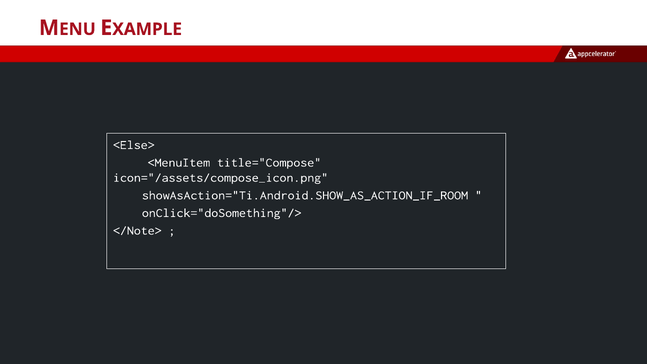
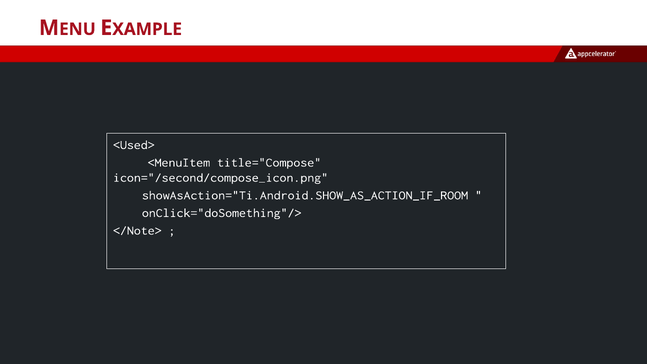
<Else>: <Else> -> <Used> (134, 145)
icon="/assets/compose_icon.png: icon="/assets/compose_icon.png -> icon="/second/compose_icon.png (221, 178)
